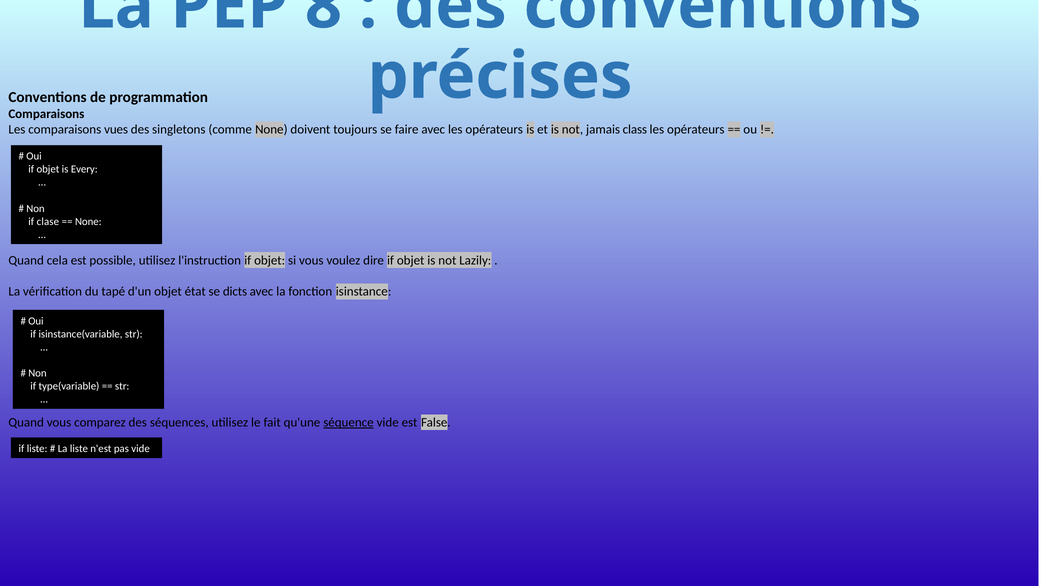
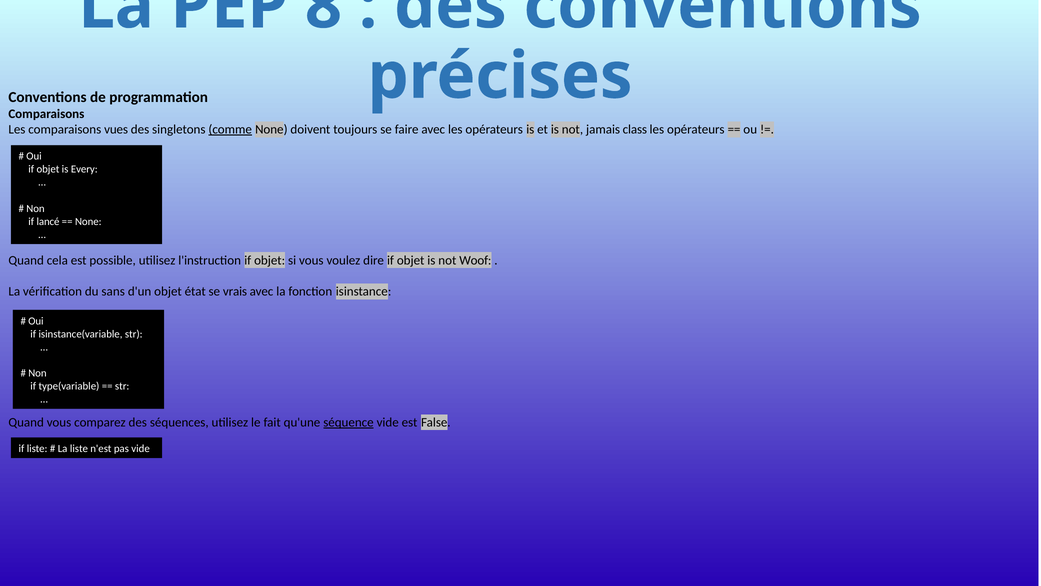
comme underline: none -> present (230, 129)
clase: clase -> lancé (48, 221)
Lazily: Lazily -> Woof (475, 260)
tapé: tapé -> sans (113, 291)
dicts: dicts -> vrais (235, 291)
